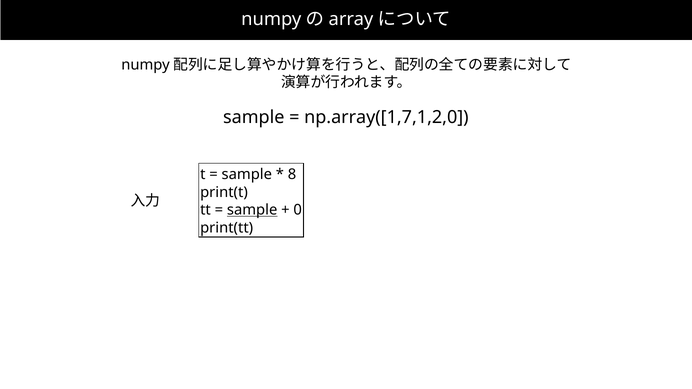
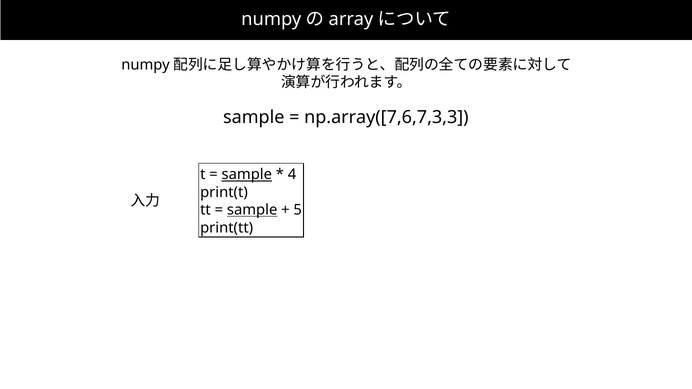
np.array([1,7,1,2,0: np.array([1,7,1,2,0 -> np.array([7,6,7,3,3 (386, 117)
sample underline: none -> present (247, 175)
8: 8 -> 4 (292, 175)
0: 0 -> 5 (298, 210)
